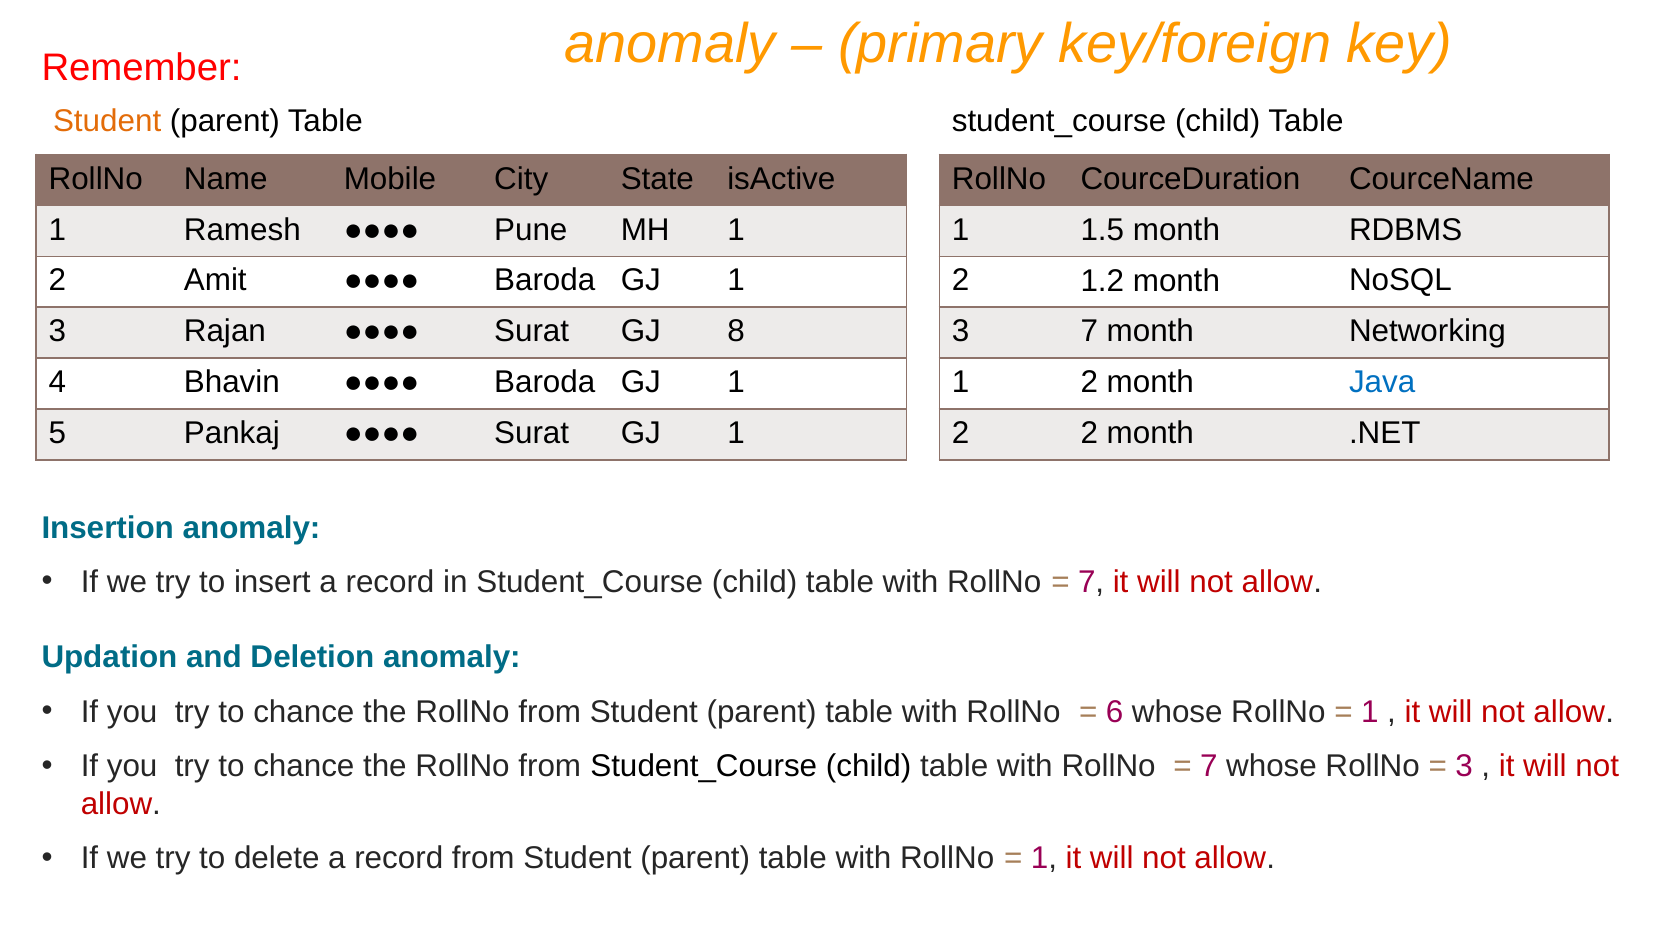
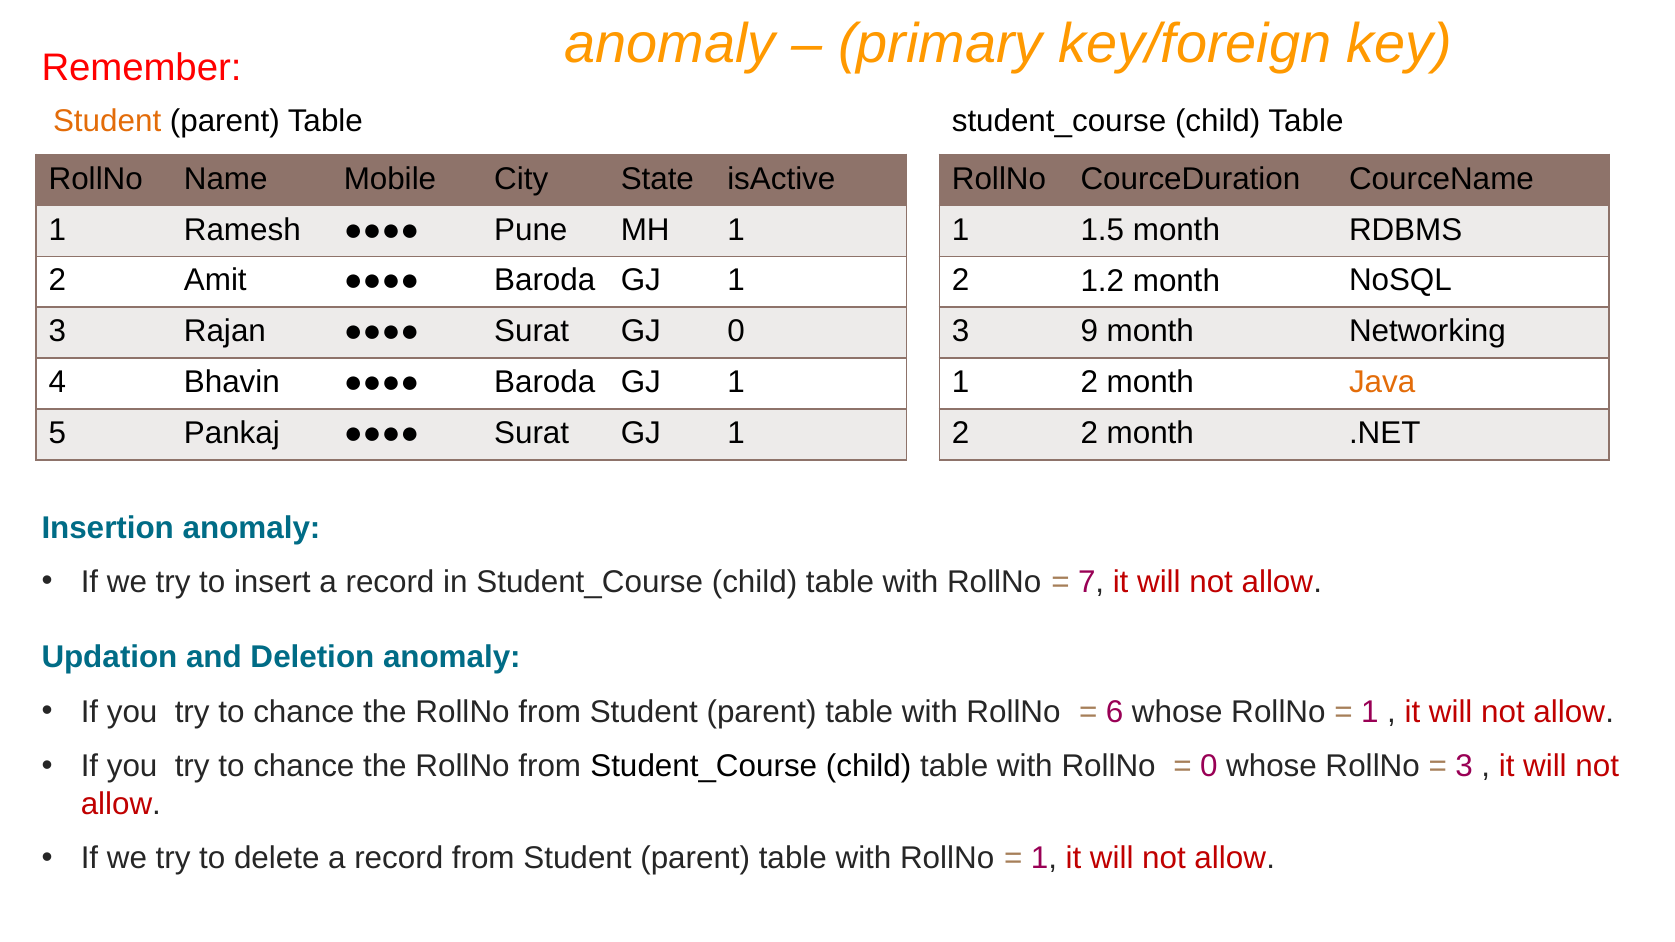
GJ 8: 8 -> 0 (736, 332)
3 7: 7 -> 9 (1089, 332)
Java colour: blue -> orange (1382, 382)
7: 7 -> 0 (1209, 766)
